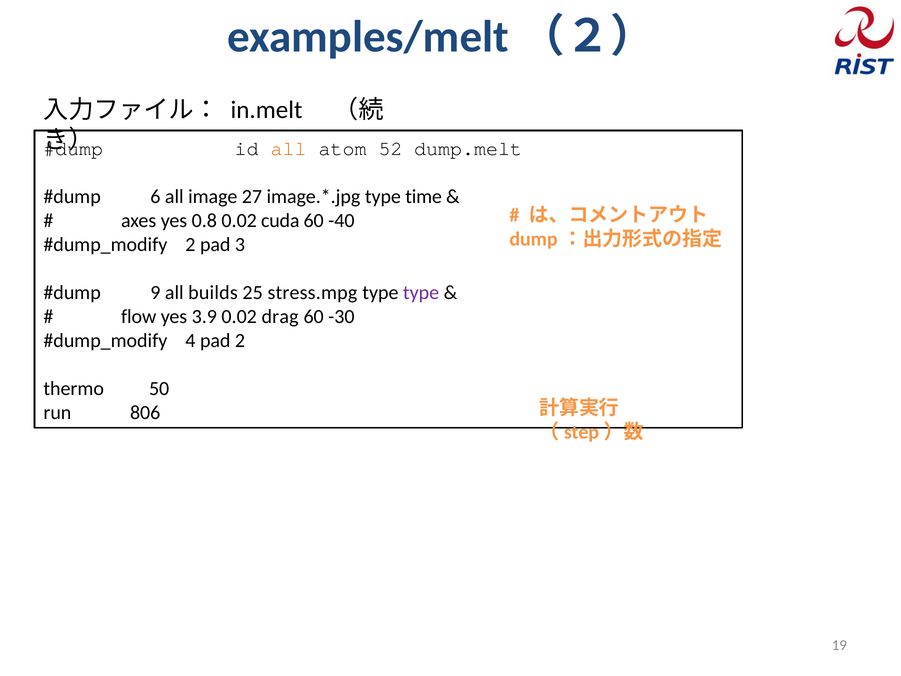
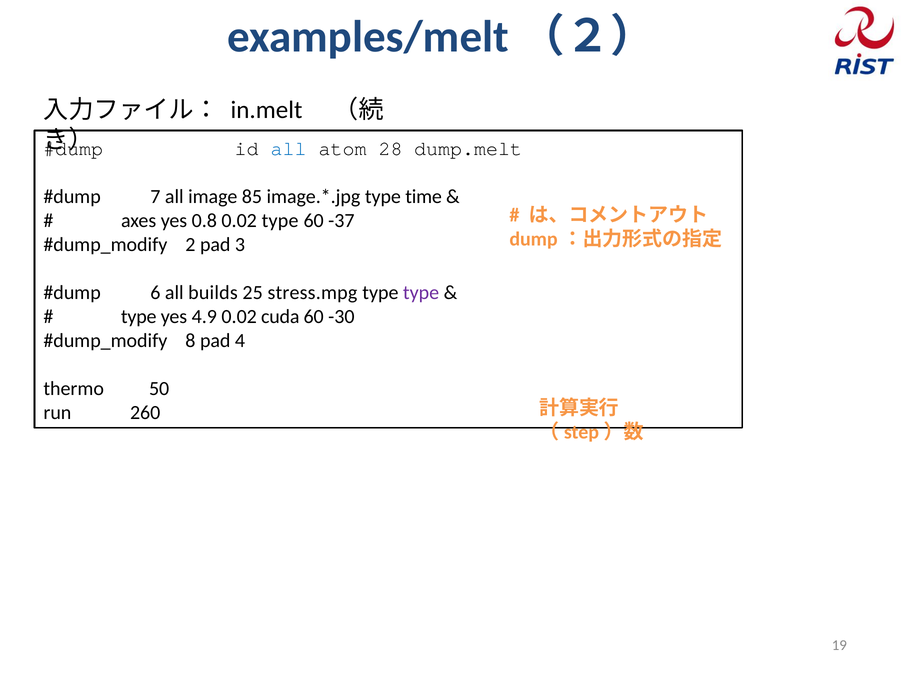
all colour: orange -> blue (289, 148)
52: 52 -> 28 (391, 148)
6: 6 -> 7 (155, 196)
27: 27 -> 85 (252, 196)
0.02 cuda: cuda -> type (280, 220)
-40: -40 -> -37 (341, 220)
9: 9 -> 6 (155, 292)
flow: flow -> type (139, 316)
3.9: 3.9 -> 4.9 (204, 316)
drag: drag -> cuda (280, 316)
4: 4 -> 8 (190, 340)
pad 2: 2 -> 4 (240, 340)
806: 806 -> 260 (145, 413)
